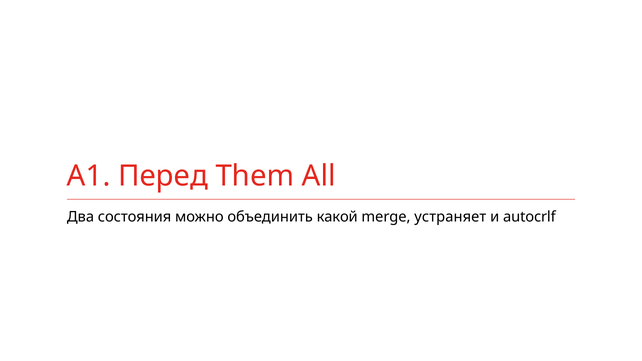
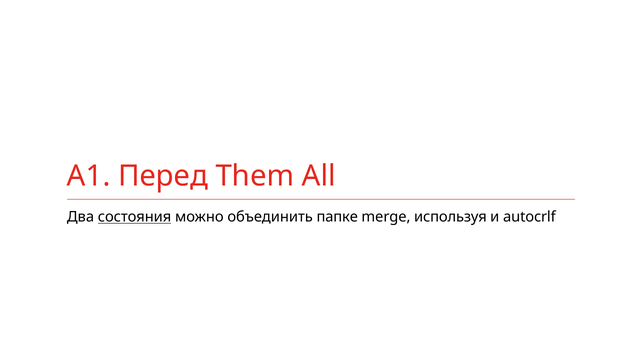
состояния underline: none -> present (135, 217)
какой: какой -> папке (337, 217)
устраняет: устраняет -> используя (450, 217)
